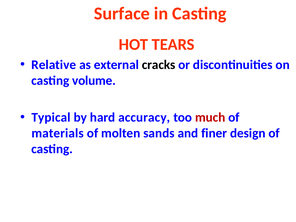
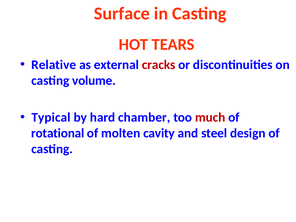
cracks colour: black -> red (159, 65)
accuracy: accuracy -> chamber (144, 117)
materials: materials -> rotational (58, 133)
sands: sands -> cavity (159, 133)
finer: finer -> steel (214, 133)
